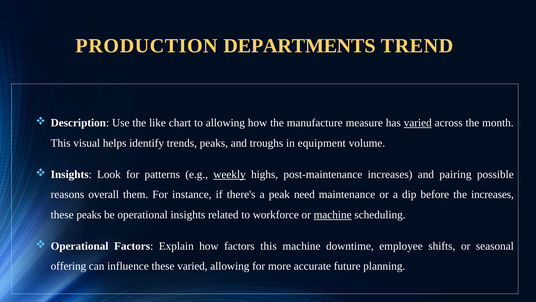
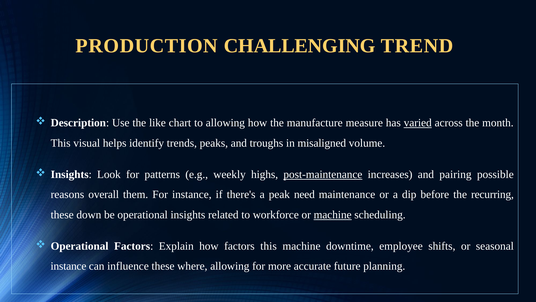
DEPARTMENTS: DEPARTMENTS -> CHALLENGING (300, 46)
equipment: equipment -> misaligned (322, 143)
weekly underline: present -> none (230, 174)
post-maintenance underline: none -> present (323, 174)
the increases: increases -> recurring (492, 194)
these peaks: peaks -> down (89, 214)
offering: offering -> instance (68, 266)
these varied: varied -> where (192, 266)
